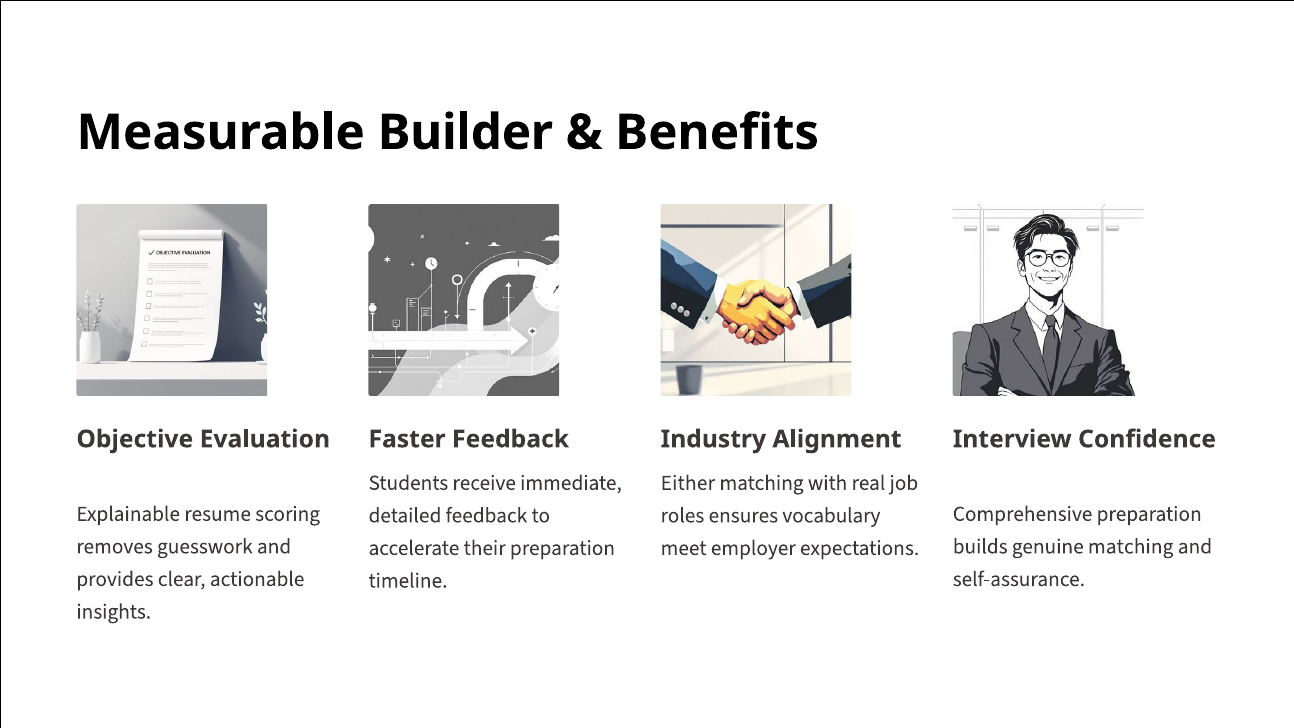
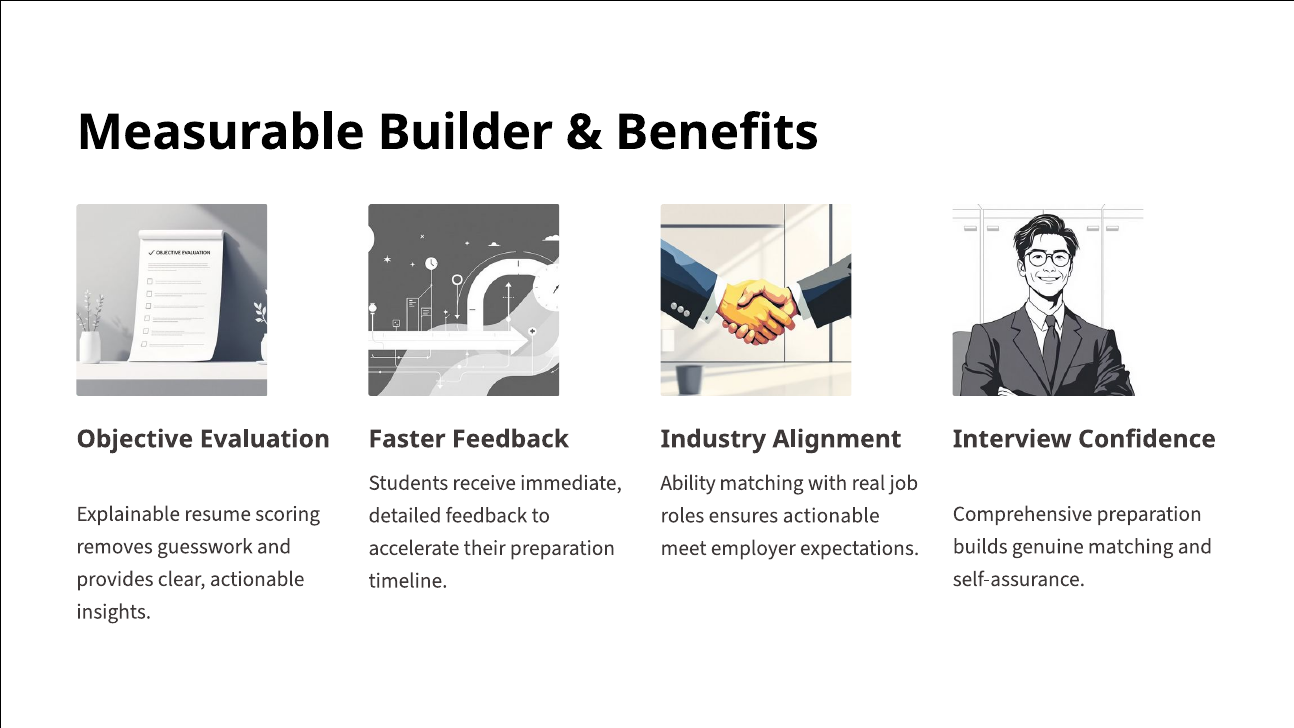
Either: Either -> Ability (688, 483)
ensures vocabulary: vocabulary -> actionable (831, 515)
